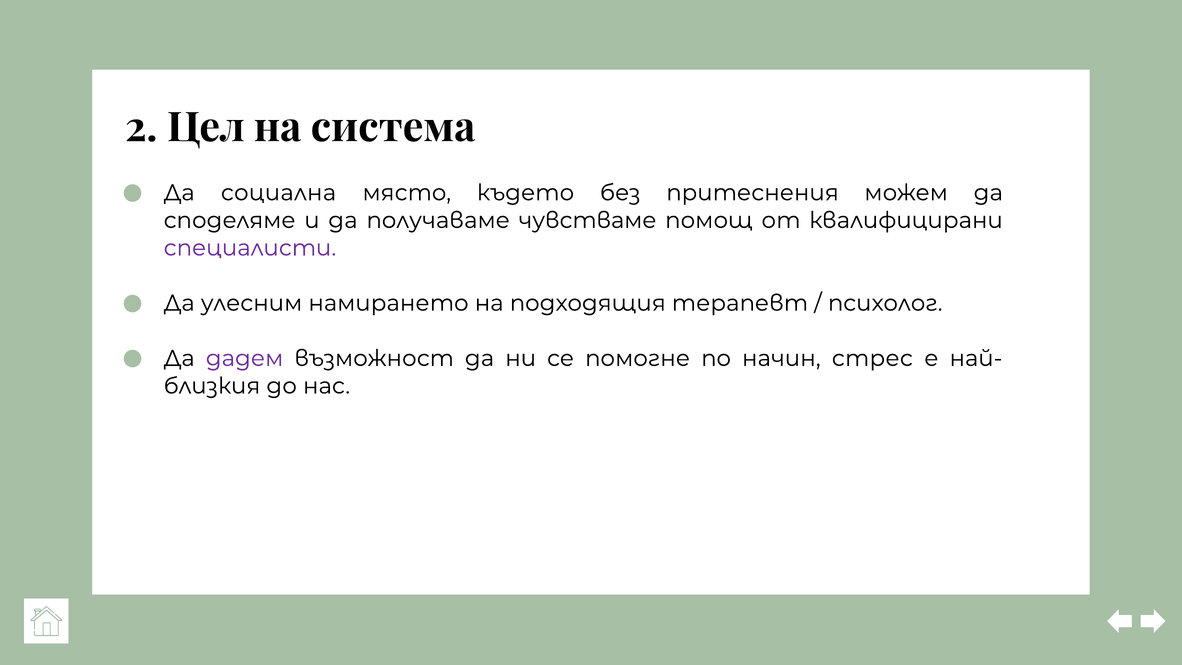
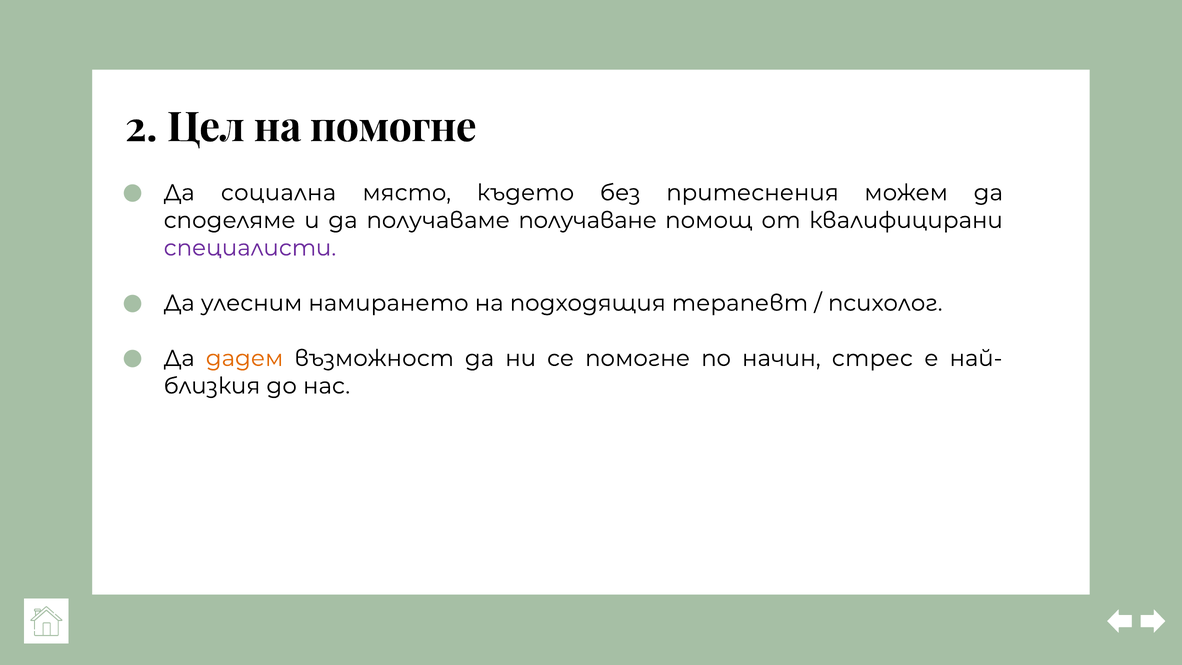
на система: система -> помогне (393, 128)
чувстваме: чувстваме -> получаване (588, 220)
дадем colour: purple -> orange (245, 358)
